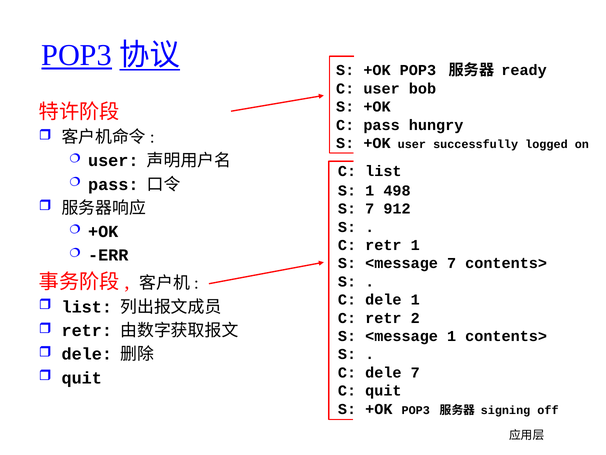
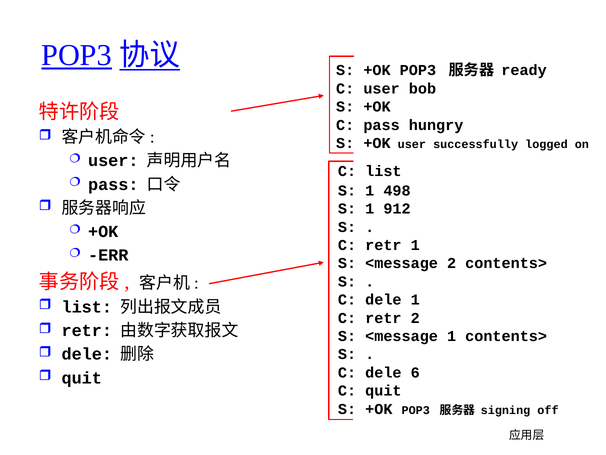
7: 7 -> 1 (370, 209)
<message 7: 7 -> 2 (452, 263)
dele 7: 7 -> 6 (415, 372)
